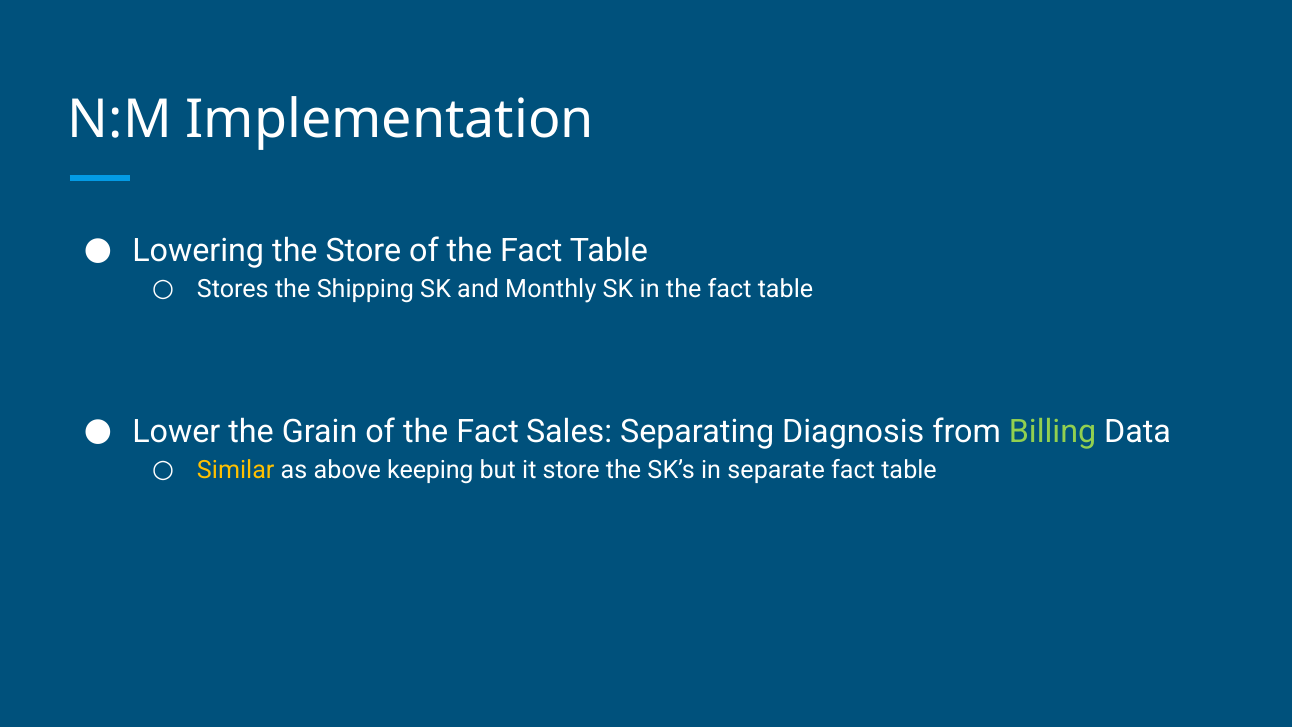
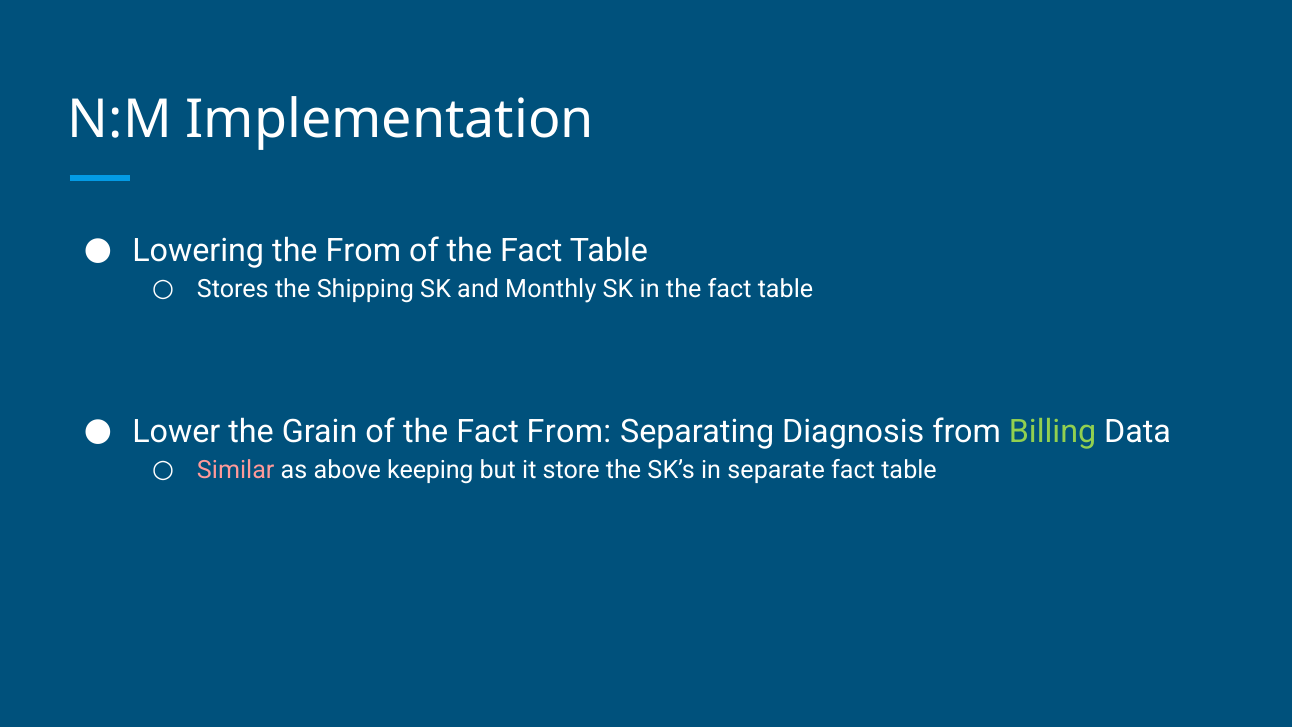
the Store: Store -> From (363, 251)
Fact Sales: Sales -> From (569, 432)
Similar colour: yellow -> pink (236, 470)
